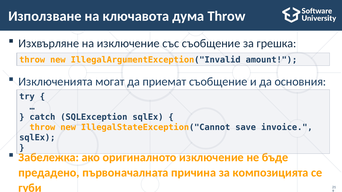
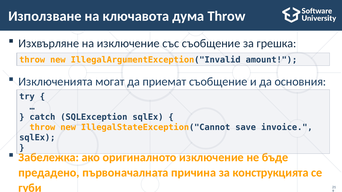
композицията: композицията -> конструкцията (271, 173)
